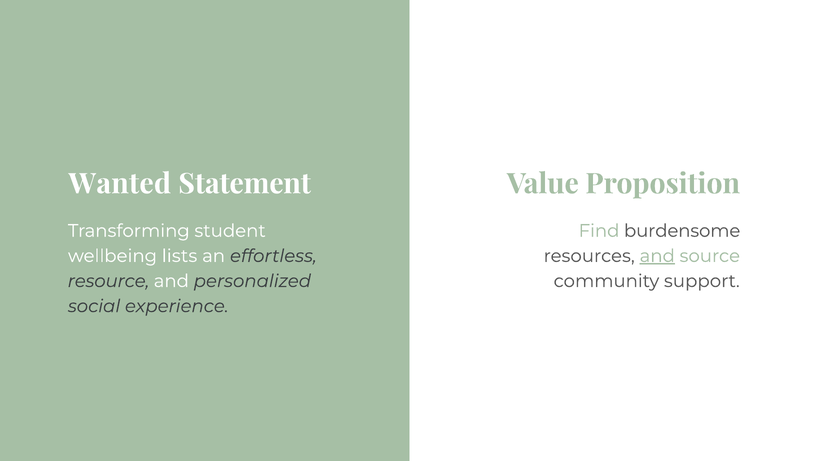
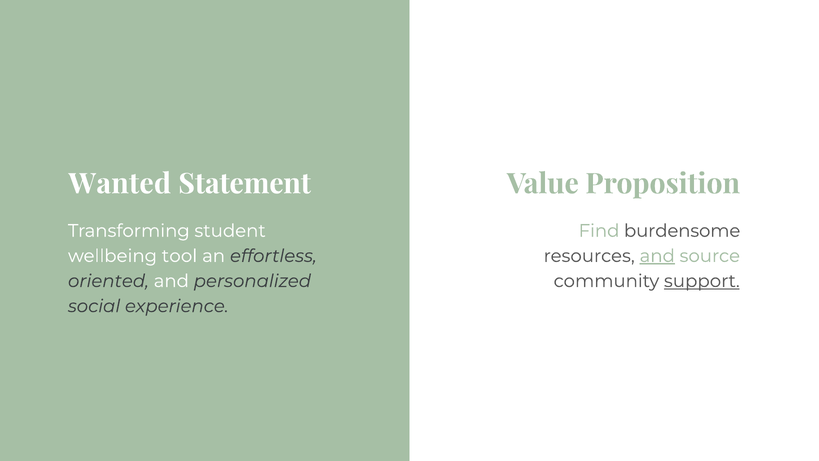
lists: lists -> tool (180, 256)
resource: resource -> oriented (108, 281)
support underline: none -> present (702, 281)
